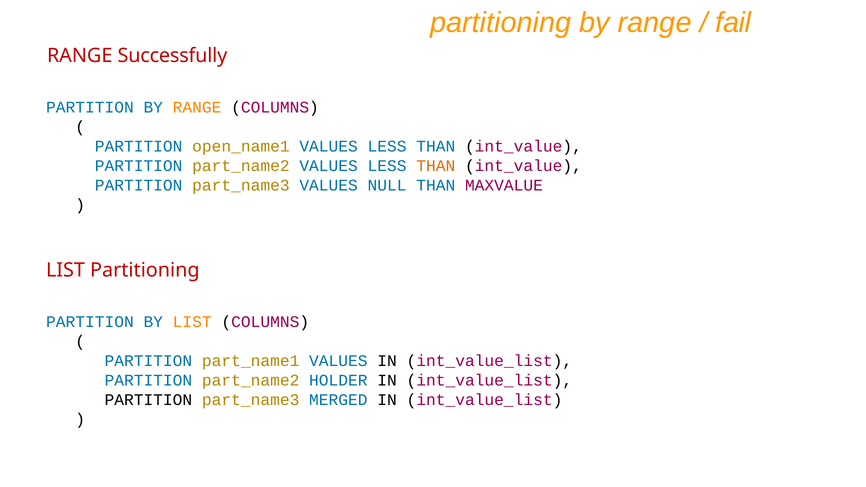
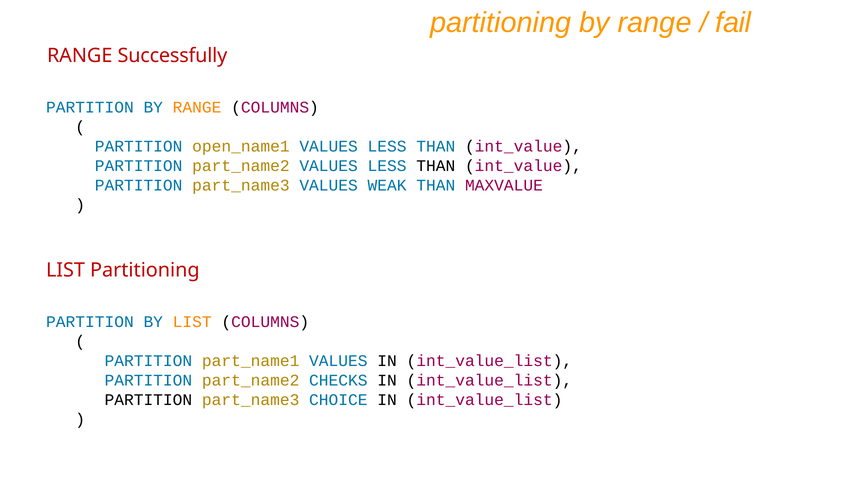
THAN colour: orange -> black (436, 166)
NULL: NULL -> WEAK (387, 185)
HOLDER: HOLDER -> CHECKS (338, 380)
MERGED: MERGED -> CHOICE (338, 400)
